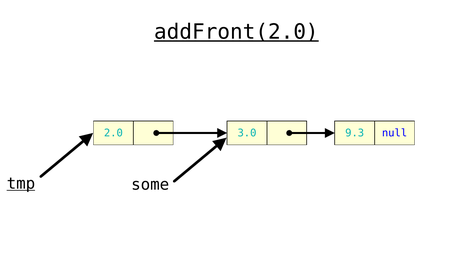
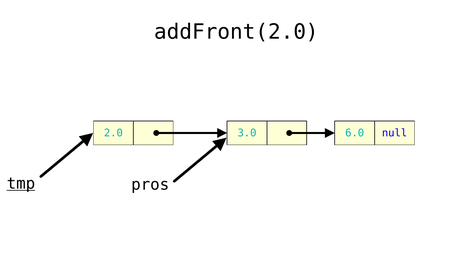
addFront(2.0 underline: present -> none (236, 32)
9.3: 9.3 -> 6.0 (355, 133)
some: some -> pros (150, 185)
